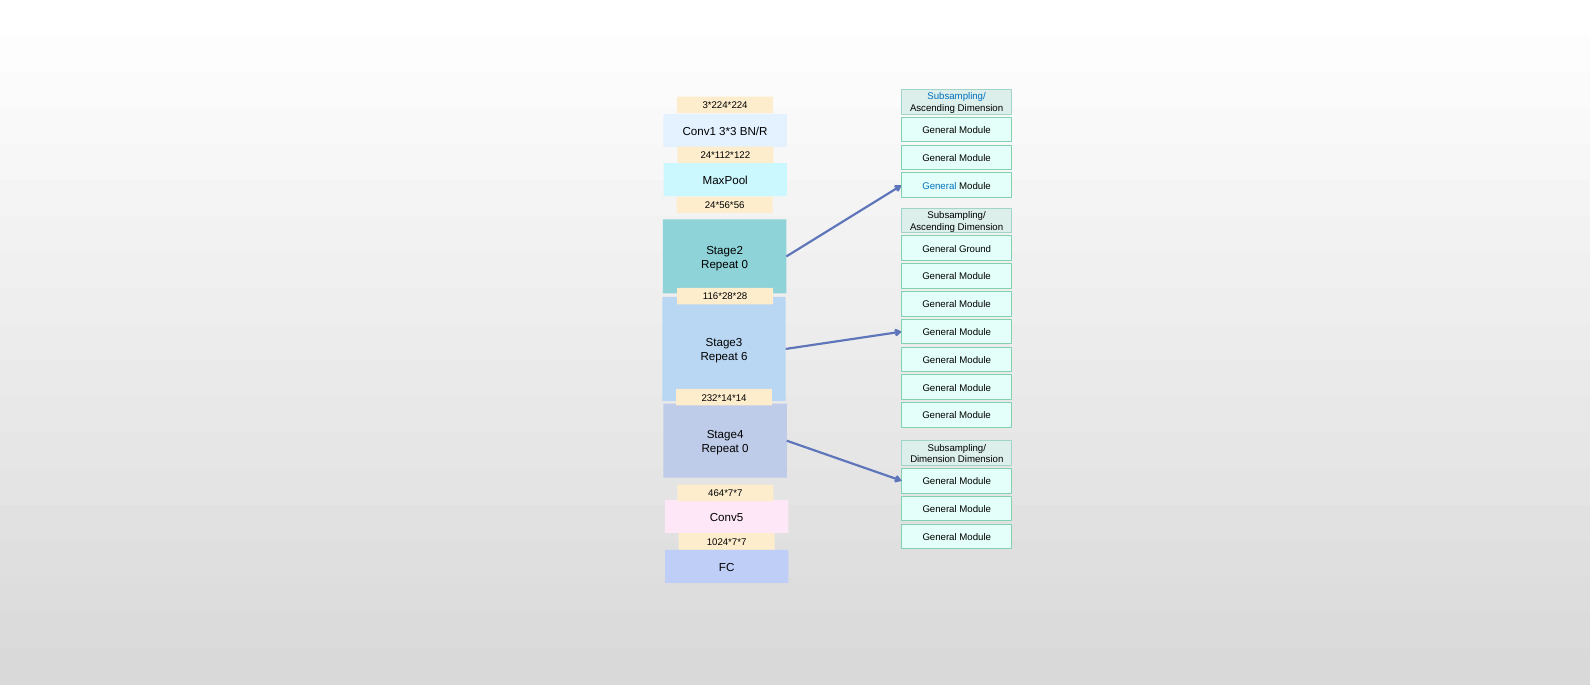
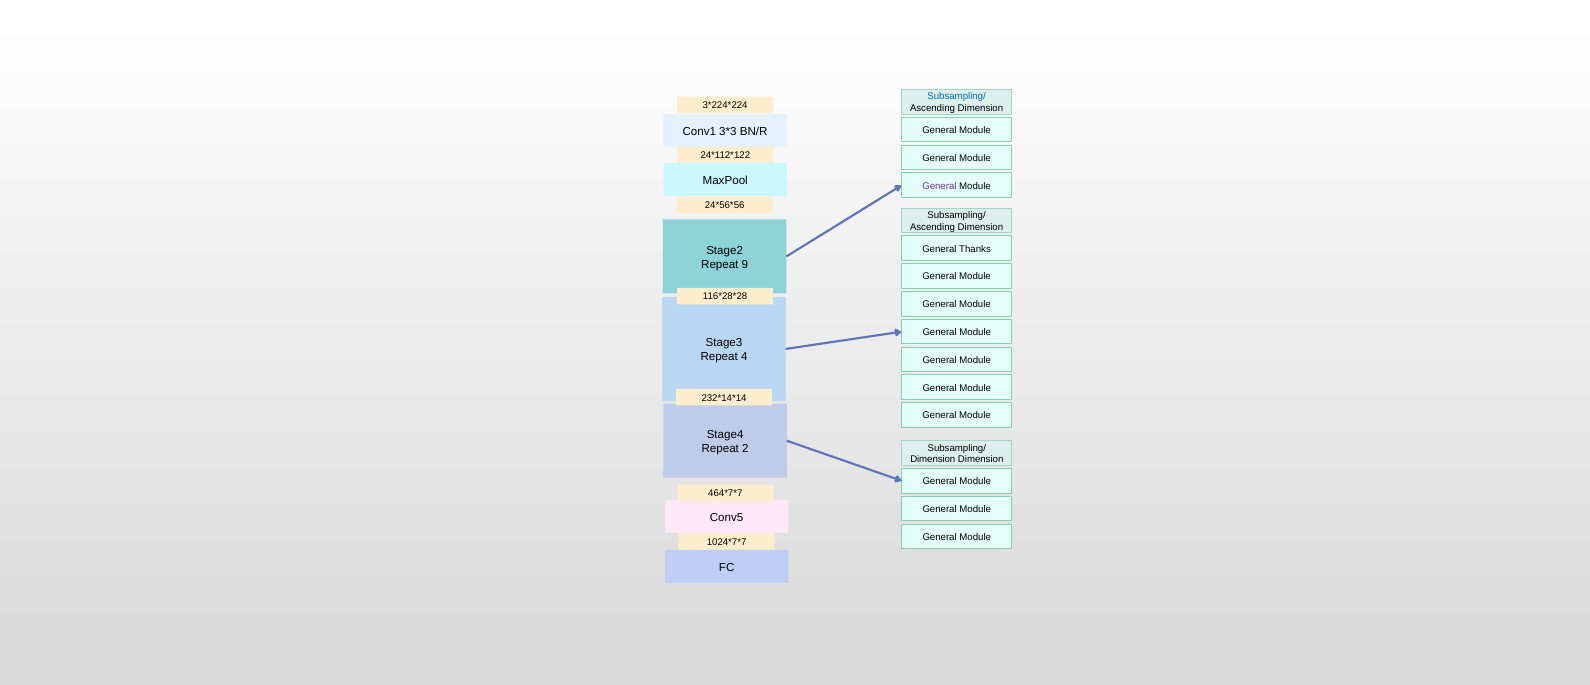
General colour: blue -> purple (939, 186)
Ground: Ground -> Thanks (975, 249)
0: 0 -> 9 (745, 264)
6: 6 -> 4 (744, 357)
0: 0 -> 2 (745, 449)
